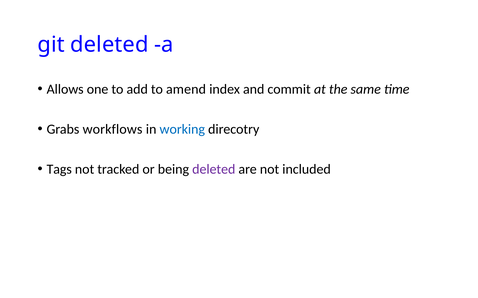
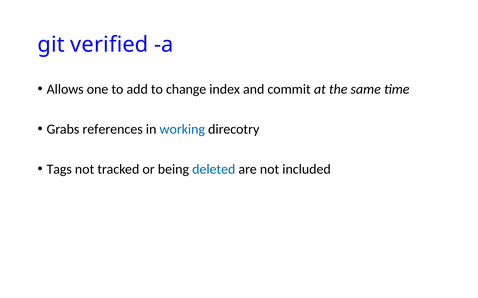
git deleted: deleted -> verified (109, 45)
amend: amend -> change (186, 89)
workflows: workflows -> references (113, 129)
deleted colour: purple -> blue (214, 170)
